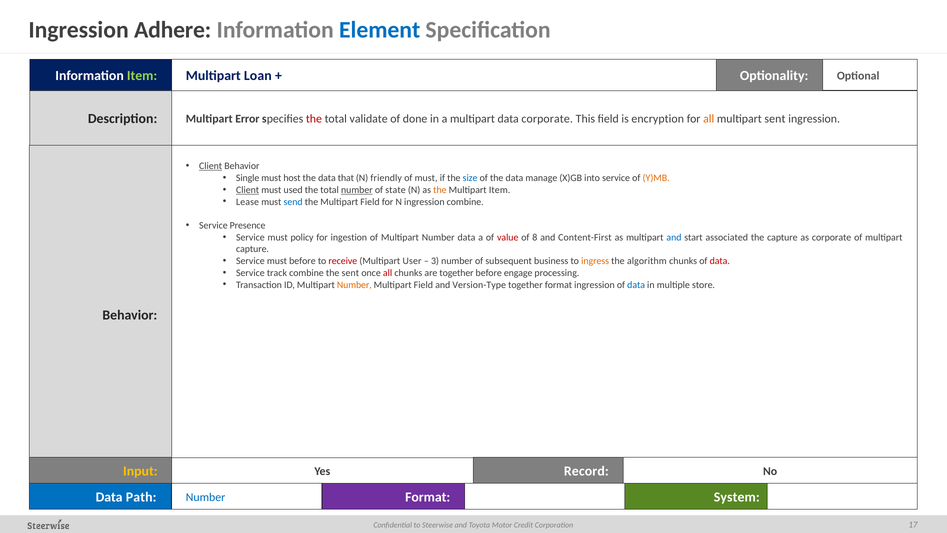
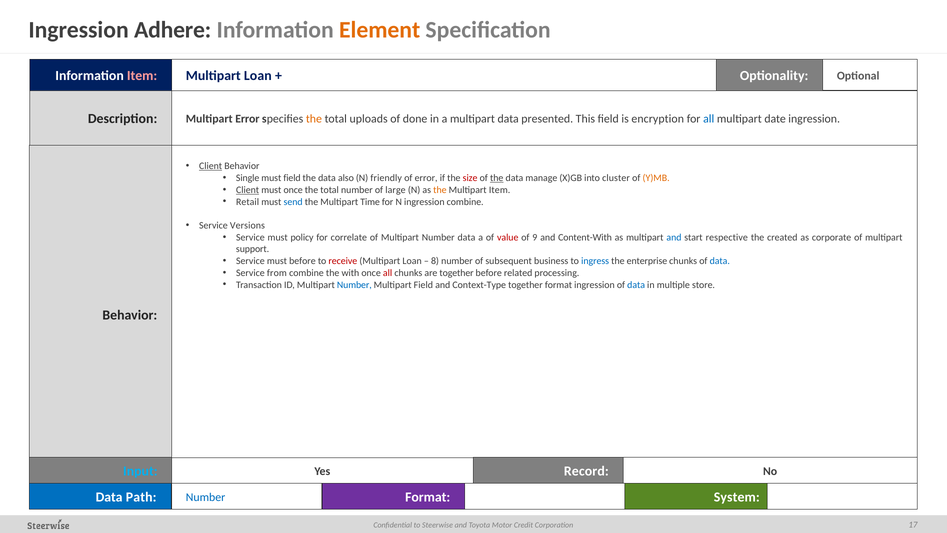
Element colour: blue -> orange (380, 30)
Item colour: light green -> pink (142, 76)
the colour: red -> orange (314, 119)
validate: validate -> uploads (369, 119)
data corporate: corporate -> presented (547, 119)
all colour: orange -> blue (709, 119)
multipart sent: sent -> date (775, 119)
must host: host -> field (292, 178)
that: that -> also (346, 178)
of must: must -> error (426, 178)
size colour: blue -> red (470, 178)
the underline: none -> present (497, 178)
into service: service -> cluster (616, 178)
must used: used -> once (293, 190)
number underline: present -> none (357, 190)
state: state -> large (395, 190)
Lease: Lease -> Retail (248, 202)
the Multipart Field: Field -> Time (370, 202)
Presence: Presence -> Versions (247, 225)
ingestion: ingestion -> correlate (349, 237)
8: 8 -> 9 (535, 237)
Content-First: Content-First -> Content-With (585, 237)
associated: associated -> respective (727, 237)
the capture: capture -> created (782, 237)
capture: capture -> support (253, 249)
User: User -> Loan (412, 261)
3: 3 -> 8 (435, 261)
ingress colour: orange -> blue (595, 261)
algorithm: algorithm -> enterprise (647, 261)
data colour: red -> blue (720, 261)
track: track -> from (277, 273)
the sent: sent -> with (350, 273)
engage: engage -> related (518, 273)
Number colour: orange -> blue (354, 285)
Version-Type: Version-Type -> Context-Type (479, 285)
Input colour: yellow -> light blue (140, 471)
